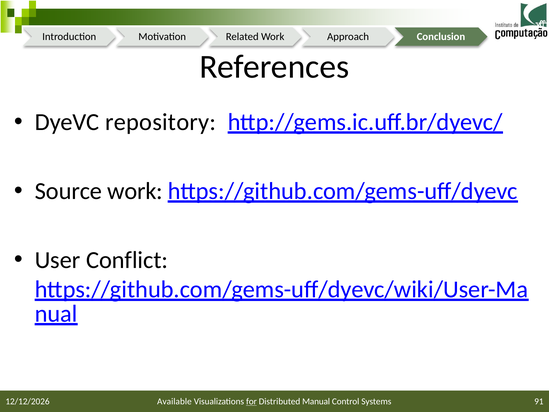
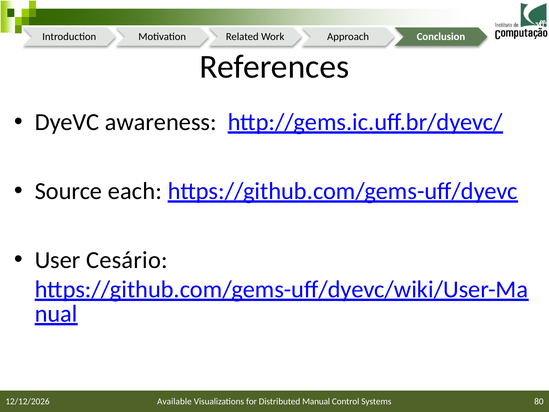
repository: repository -> awareness (161, 122)
Source work: work -> each (135, 191)
Conflict: Conflict -> Cesário (127, 260)
for underline: present -> none (251, 401)
91: 91 -> 80 (539, 401)
